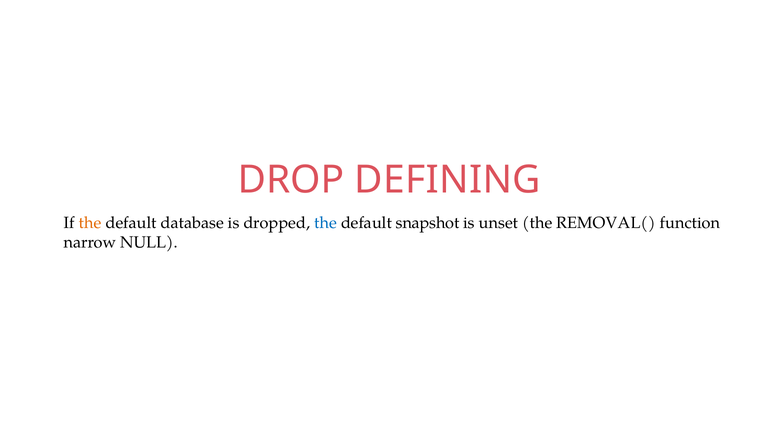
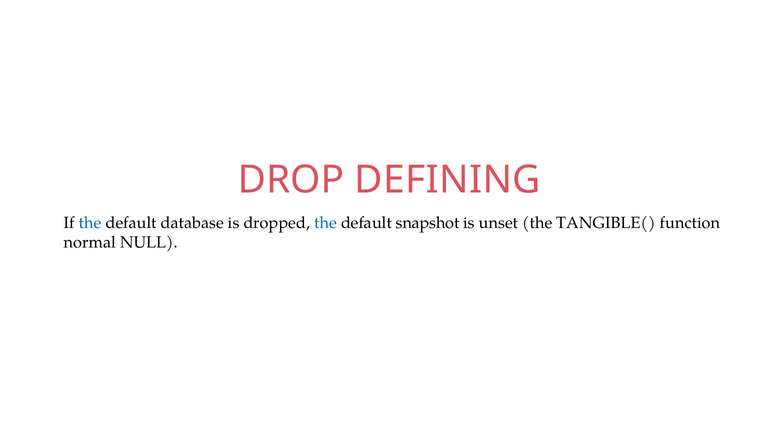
the colour: orange -> blue (90, 223)
REMOVAL(: REMOVAL( -> TANGIBLE( (606, 223)
narrow: narrow -> normal (90, 243)
